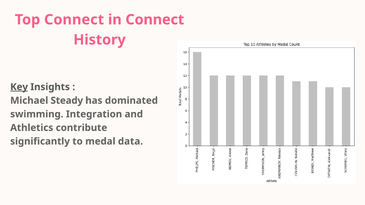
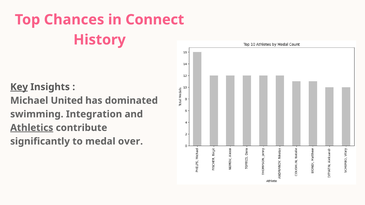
Top Connect: Connect -> Chances (74, 20)
Steady: Steady -> United (67, 101)
Athletics underline: none -> present (32, 128)
data: data -> over (130, 142)
